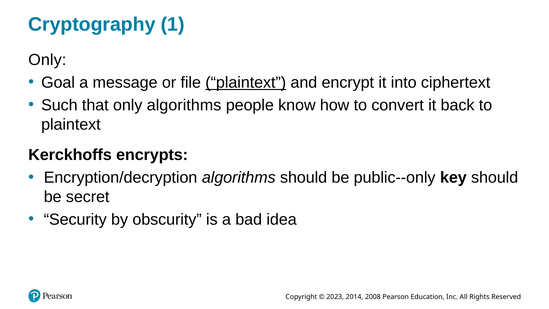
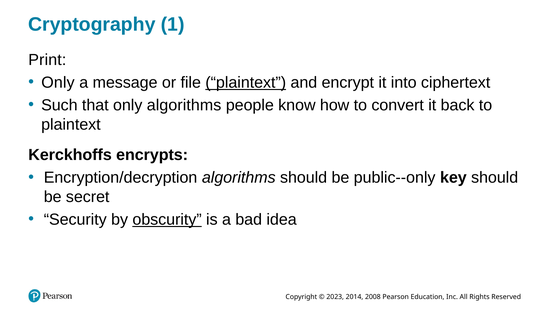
Only: Only -> Print (47, 60)
Goal: Goal -> Only (58, 82)
obscurity underline: none -> present (167, 219)
